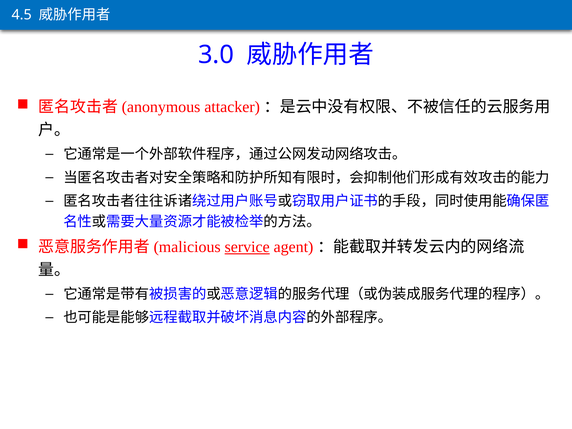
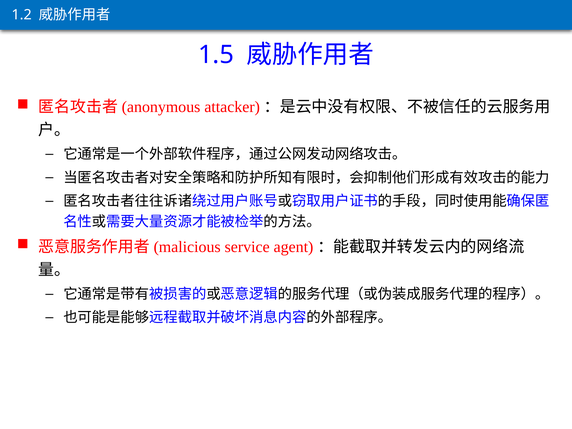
4.5: 4.5 -> 1.2 (22, 15)
3.0: 3.0 -> 1.5 (216, 55)
service underline: present -> none (247, 247)
